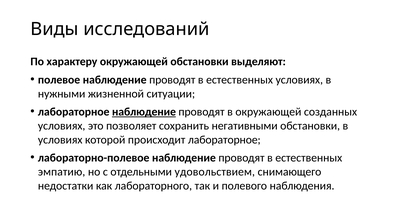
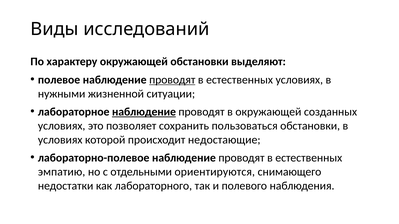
проводят underline: none -> present (172, 80)
негативными: негативными -> пользоваться (245, 126)
происходит лабораторное: лабораторное -> недостающие (224, 140)
удовольствием: удовольствием -> ориентируются (215, 172)
